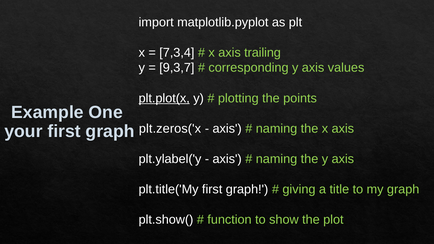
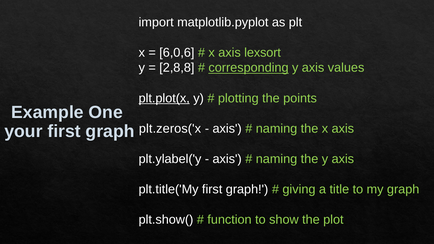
7,3,4: 7,3,4 -> 6,0,6 (177, 53)
trailing: trailing -> lexsort (263, 53)
9,3,7: 9,3,7 -> 2,8,8 (177, 68)
corresponding underline: none -> present (249, 68)
